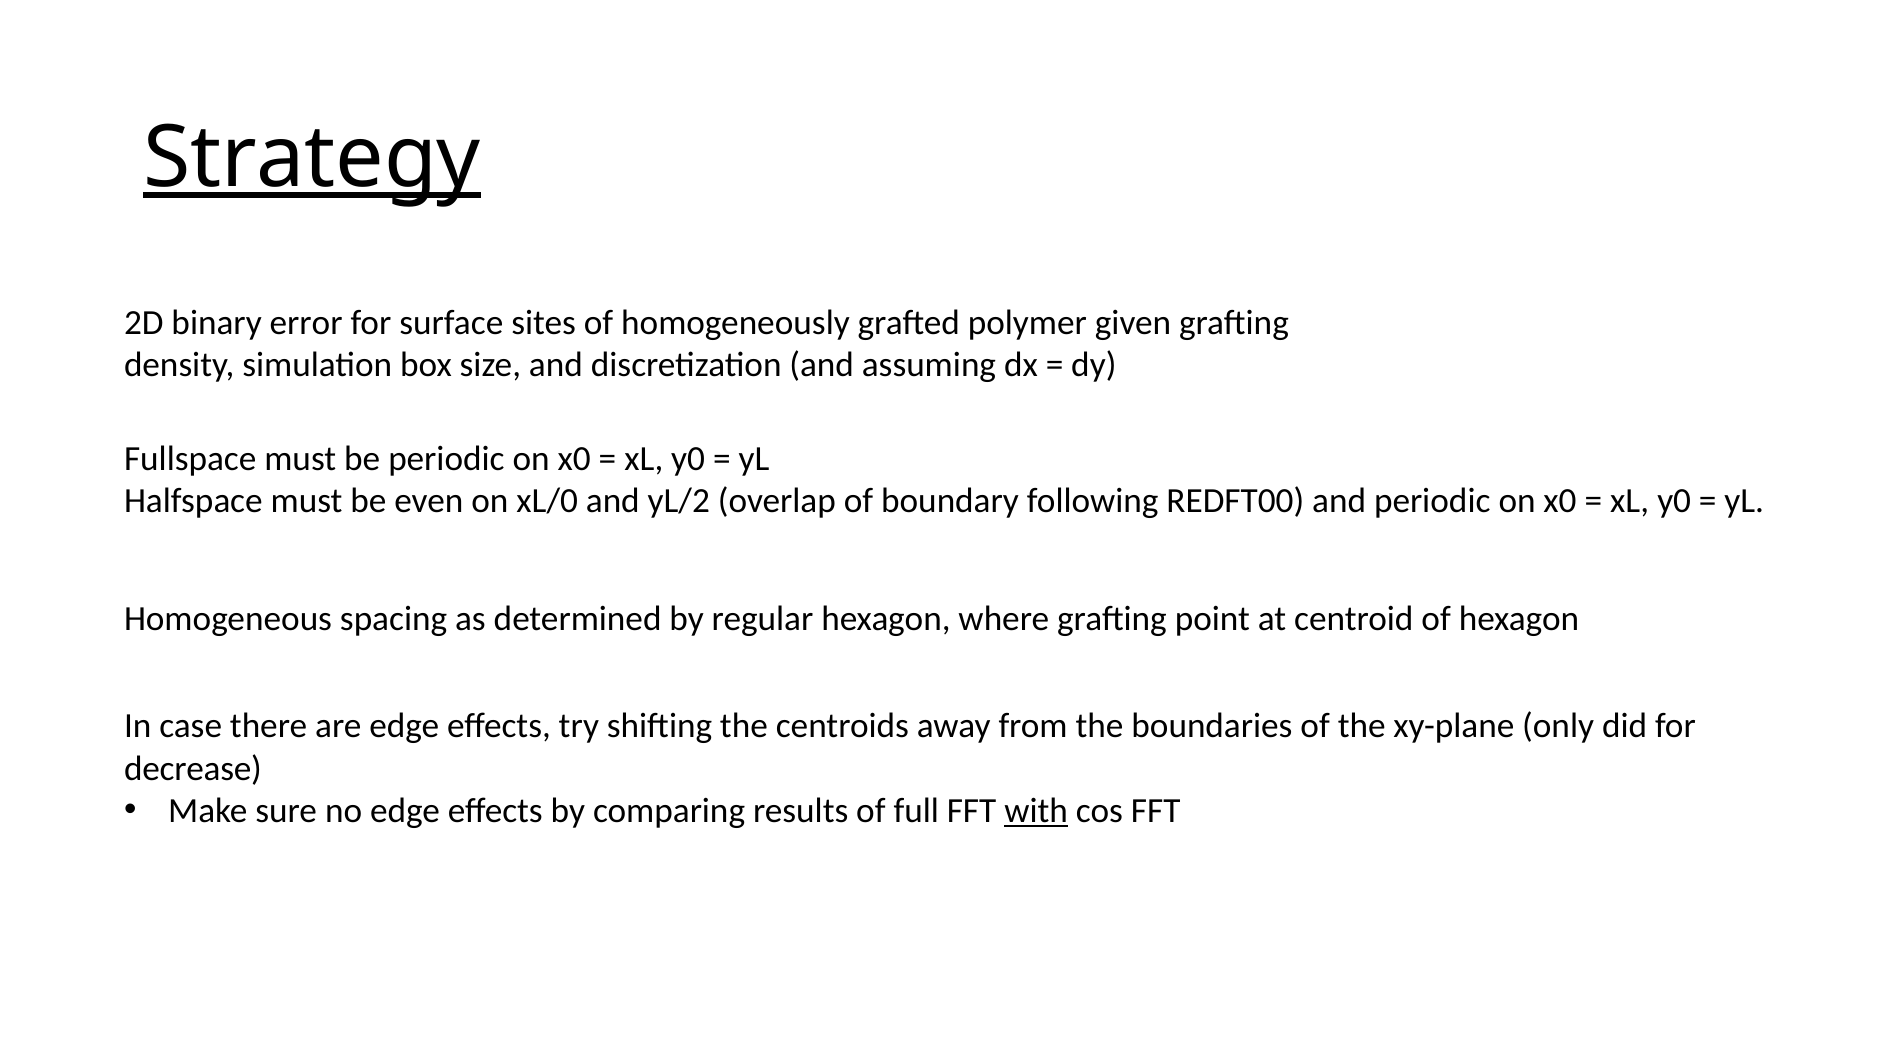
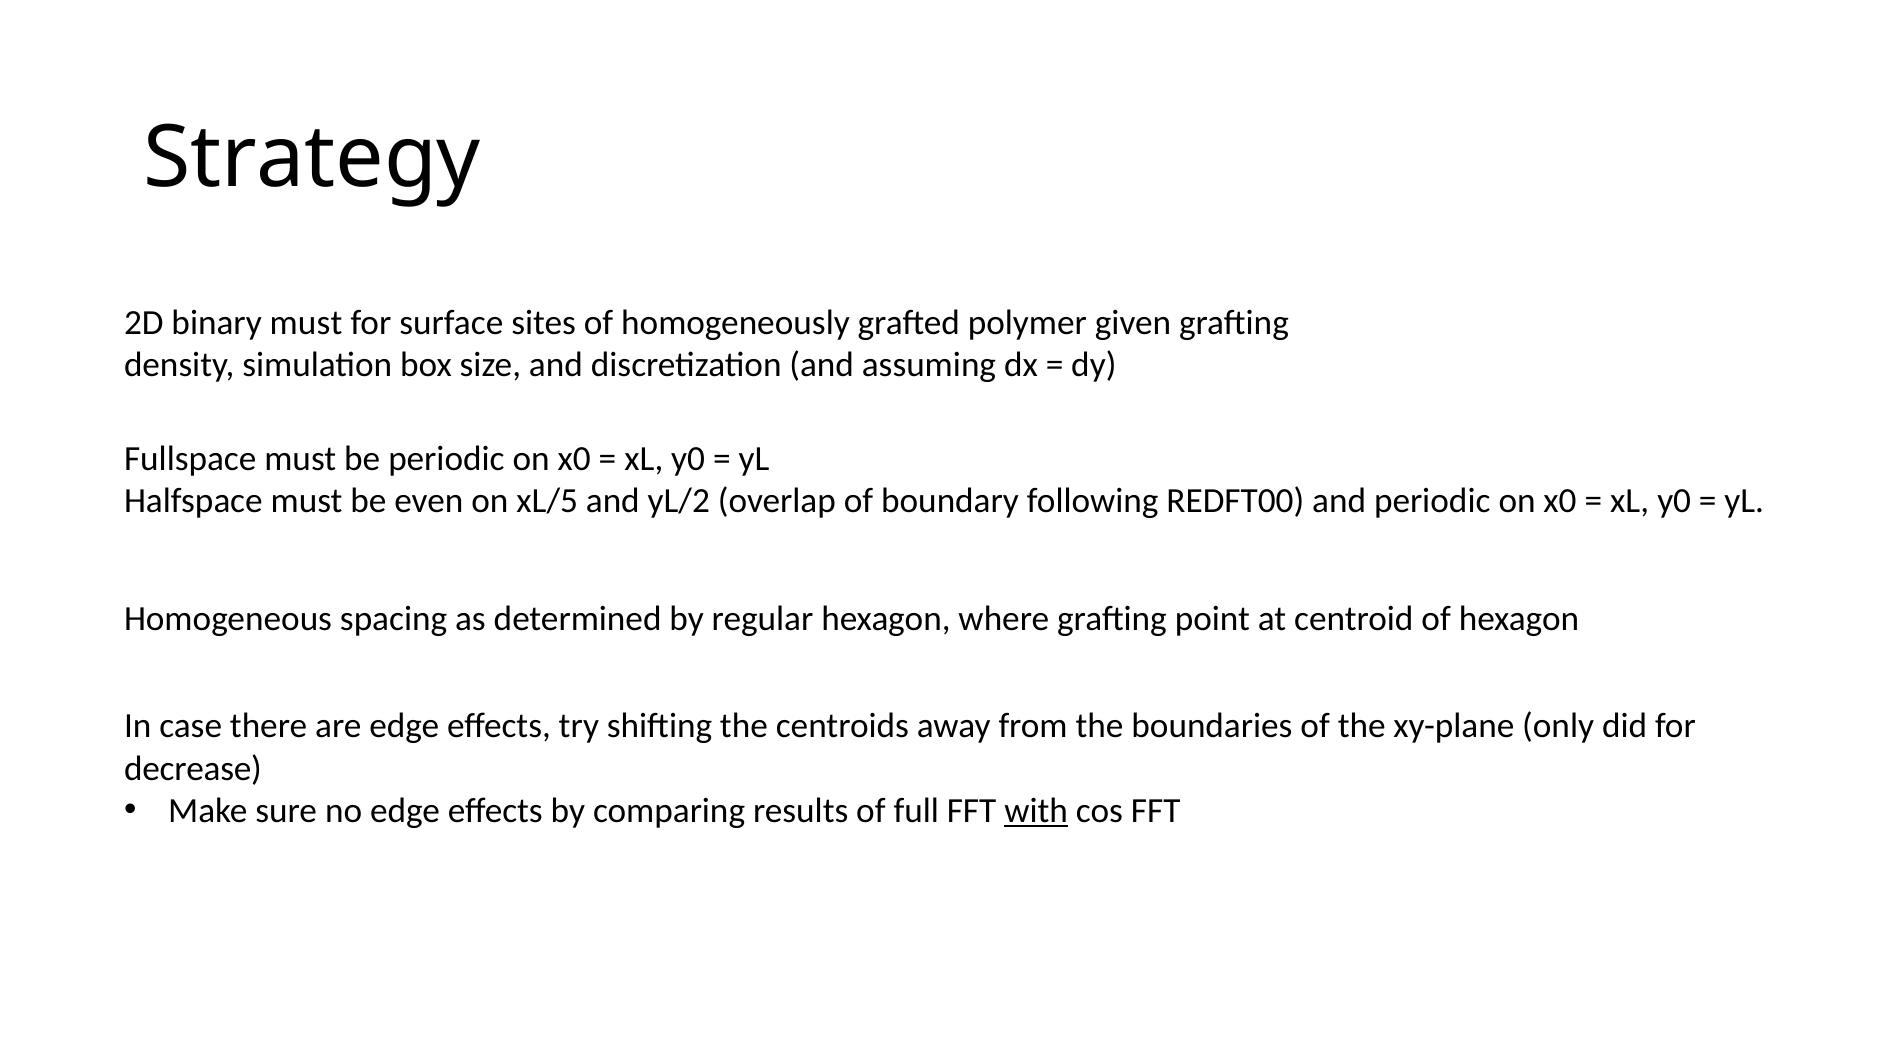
Strategy underline: present -> none (312, 158)
binary error: error -> must (306, 323)
xL/0: xL/0 -> xL/5 (547, 501)
